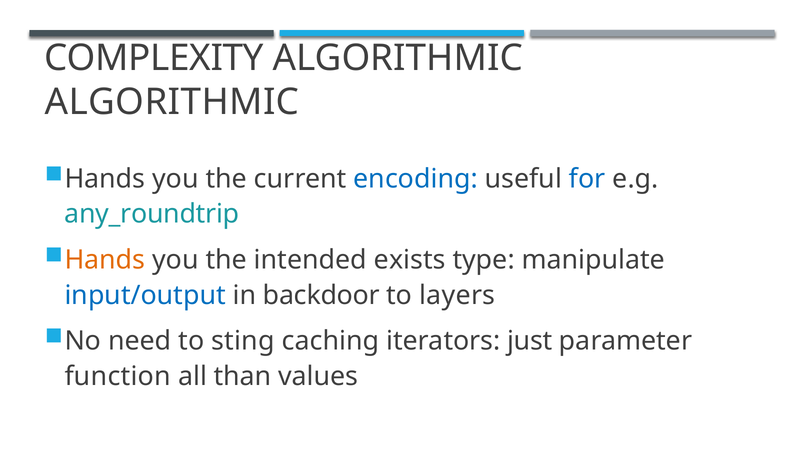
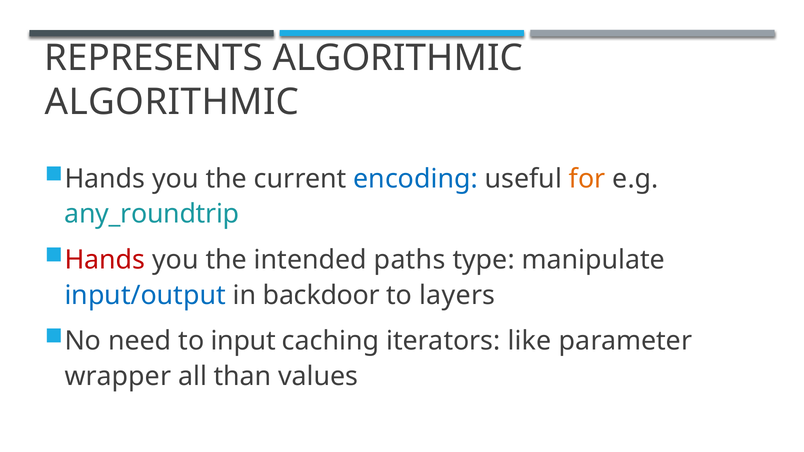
COMPLEXITY: COMPLEXITY -> REPRESENTS (154, 58)
for colour: blue -> orange (587, 179)
Hands colour: orange -> red (105, 260)
exists: exists -> paths (410, 260)
sting: sting -> input (243, 341)
just: just -> like (530, 341)
function: function -> wrapper (118, 376)
